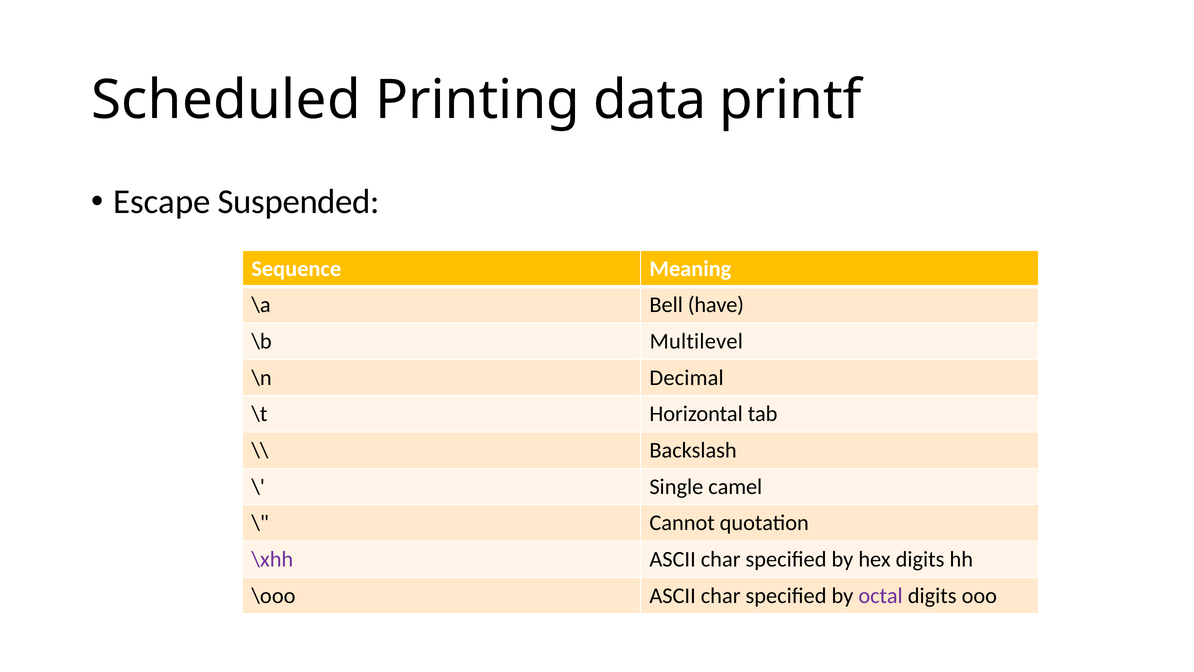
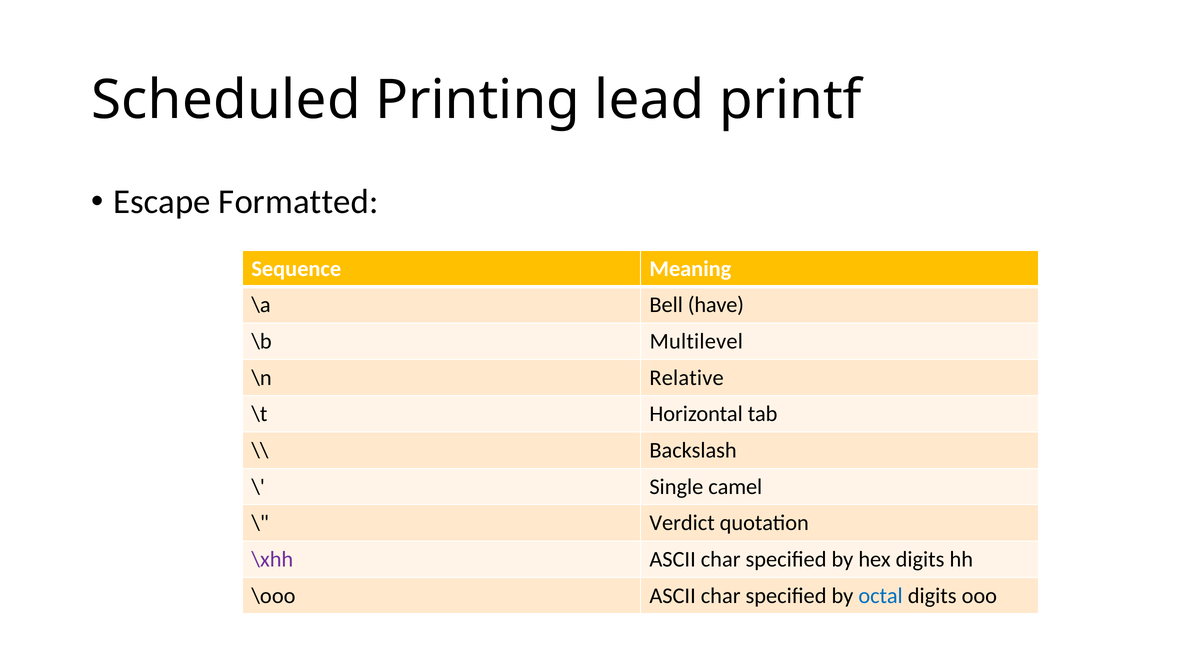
data: data -> lead (649, 100)
Suspended: Suspended -> Formatted (298, 202)
Decimal: Decimal -> Relative (687, 378)
Cannot: Cannot -> Verdict (682, 523)
octal colour: purple -> blue (881, 595)
